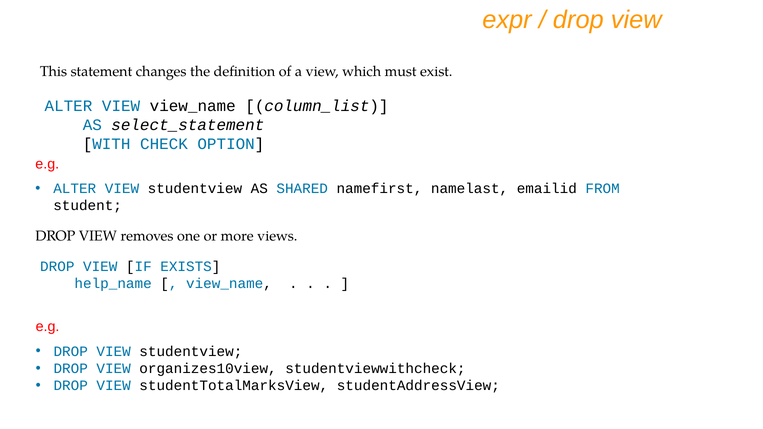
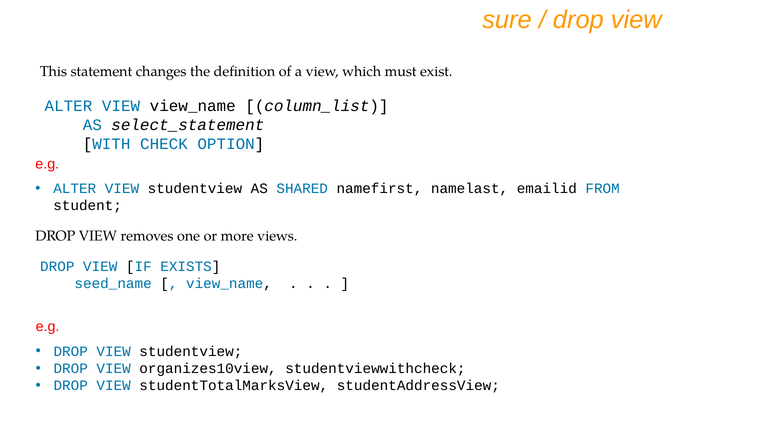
expr: expr -> sure (507, 20)
help_name: help_name -> seed_name (113, 284)
